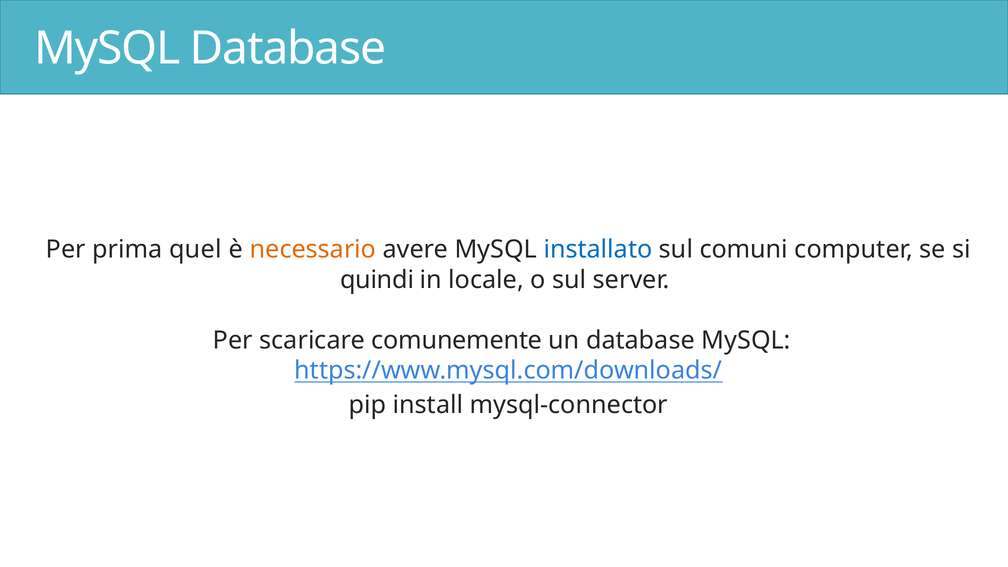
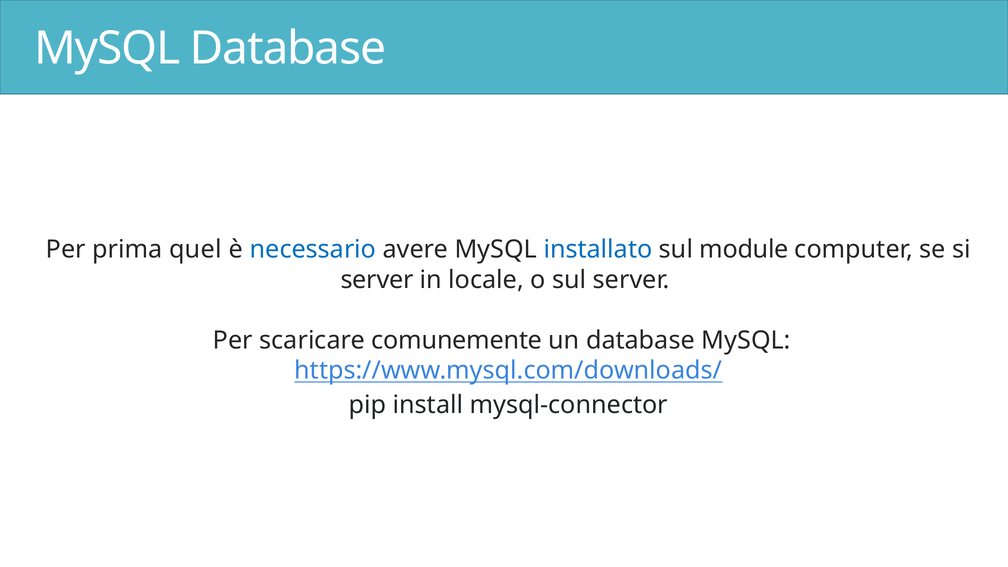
necessario colour: orange -> blue (313, 250)
comuni: comuni -> module (744, 250)
quindi: quindi -> server (377, 280)
